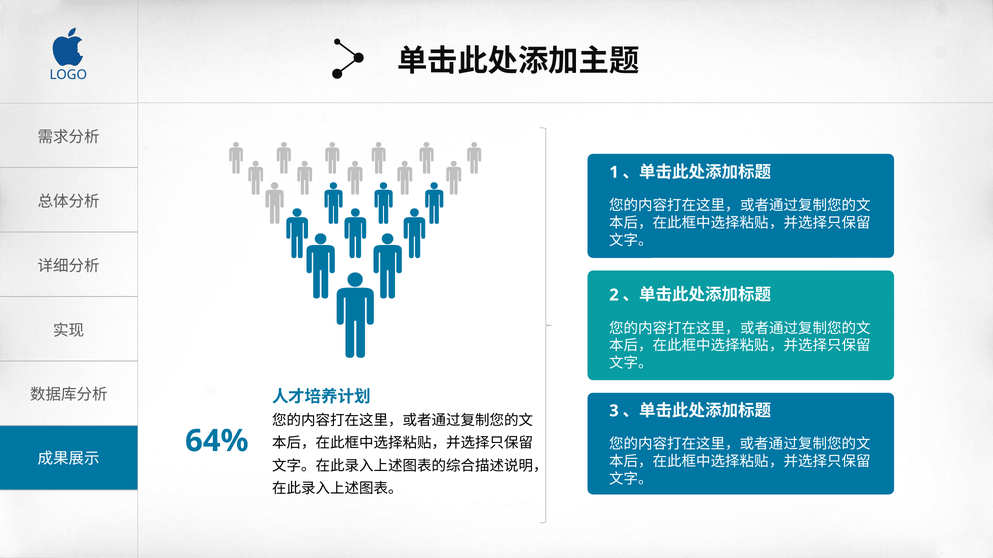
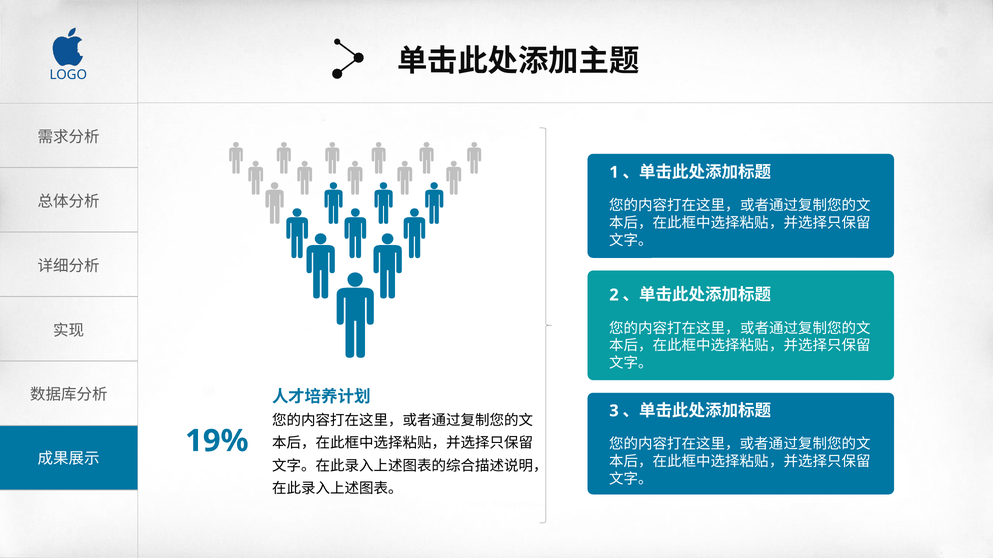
64%: 64% -> 19% (217, 441)
